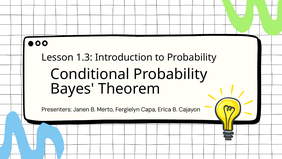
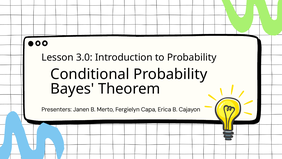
1.3: 1.3 -> 3.0 (84, 57)
